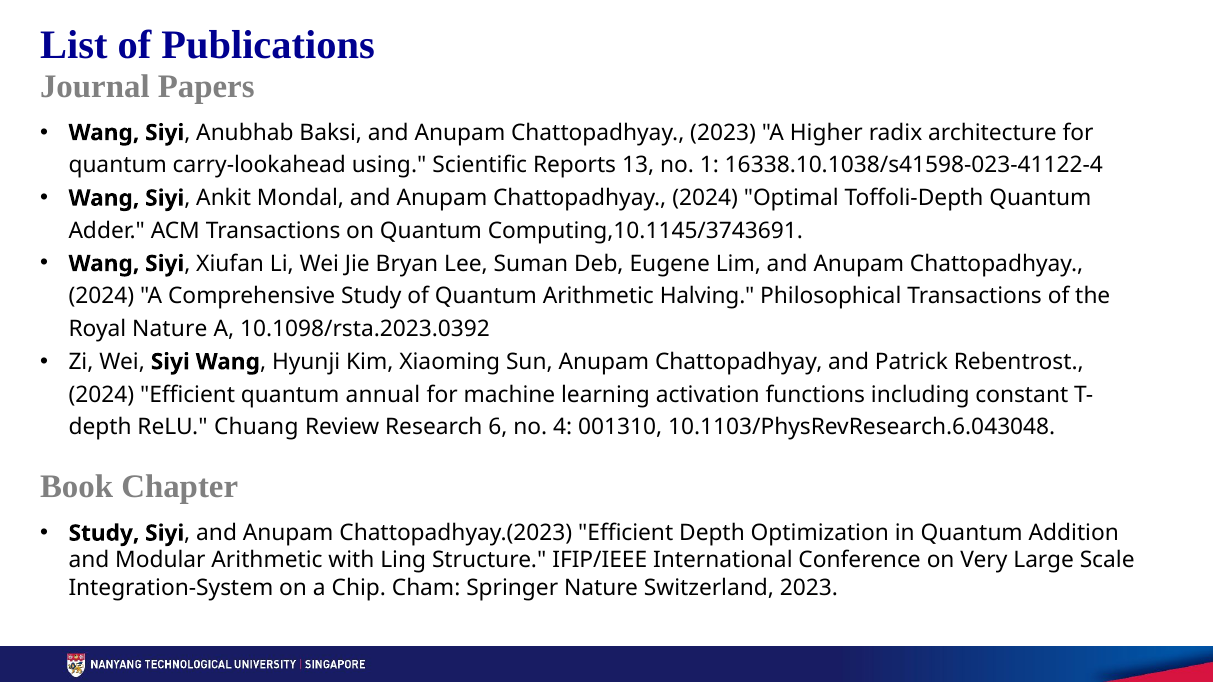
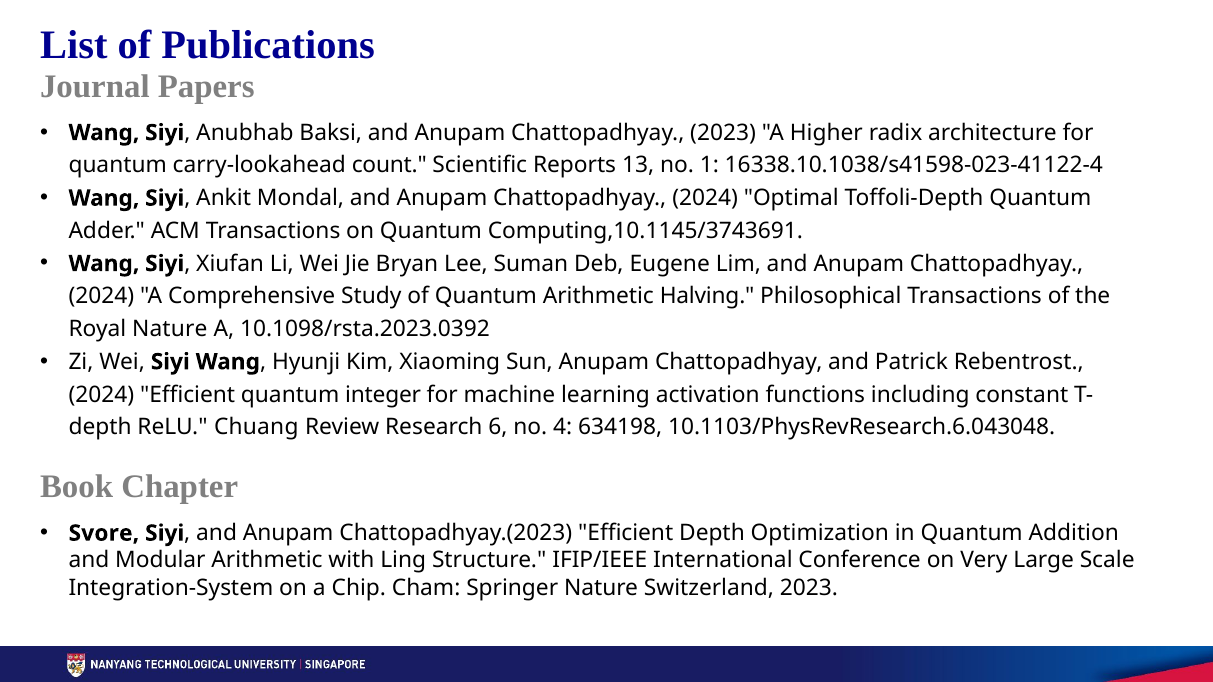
using: using -> count (389, 166)
annual: annual -> integer (383, 395)
001310: 001310 -> 634198 (620, 427)
Study: Study -> Svore (104, 533)
